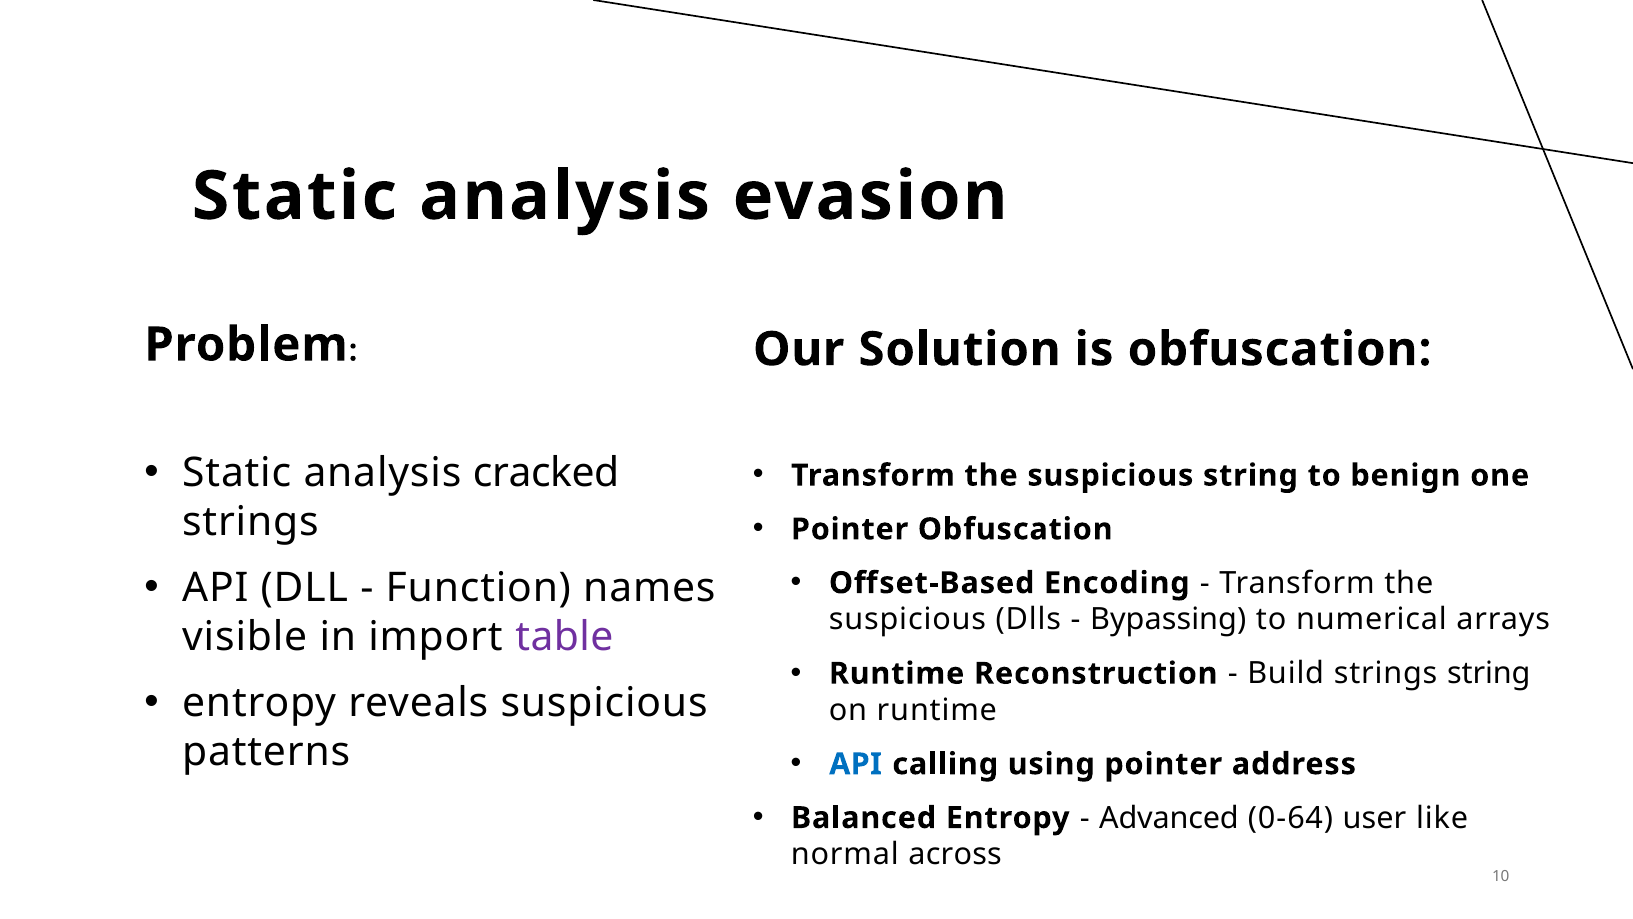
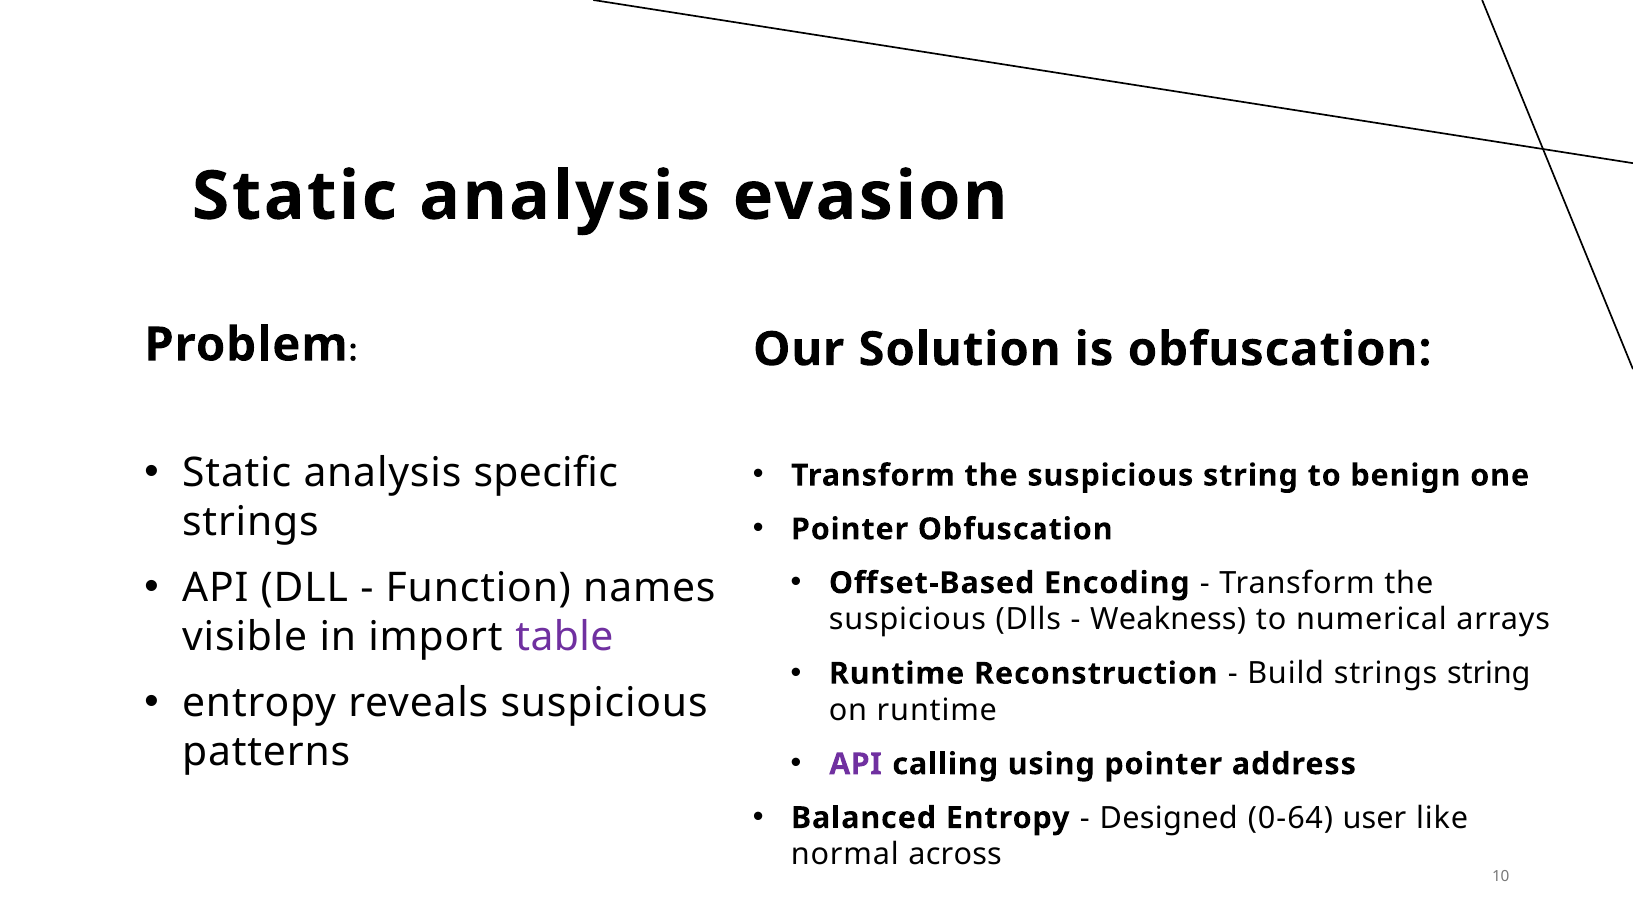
cracked: cracked -> specific (546, 473)
Bypassing: Bypassing -> Weakness (1168, 620)
API colour: blue -> purple (856, 764)
Advanced: Advanced -> Designed (1169, 818)
